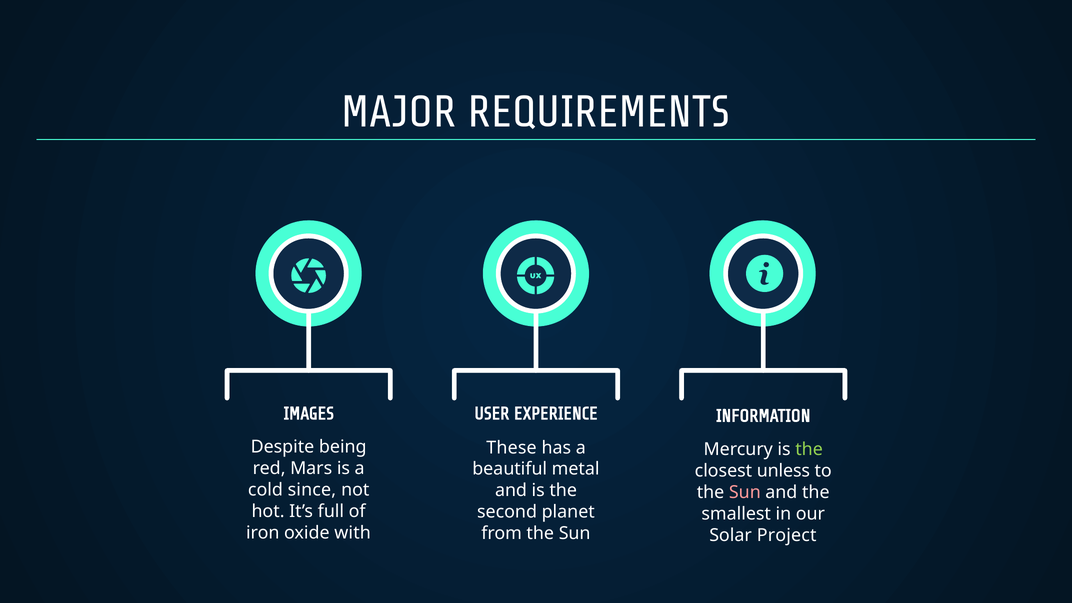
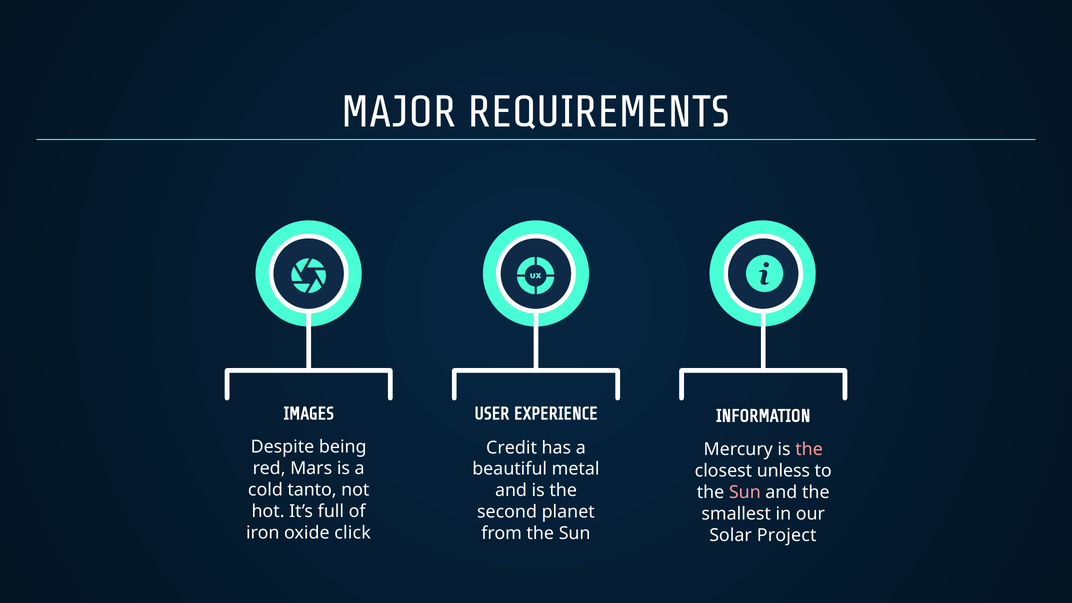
These: These -> Credit (512, 448)
the colour: light green -> pink (809, 449)
since: since -> tanto (312, 490)
with: with -> click (353, 533)
